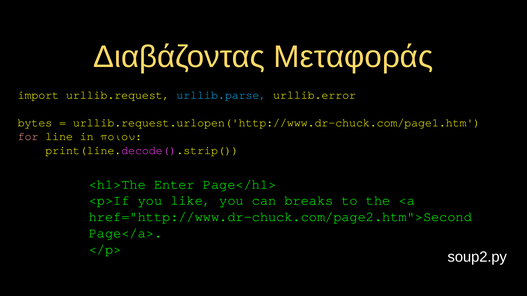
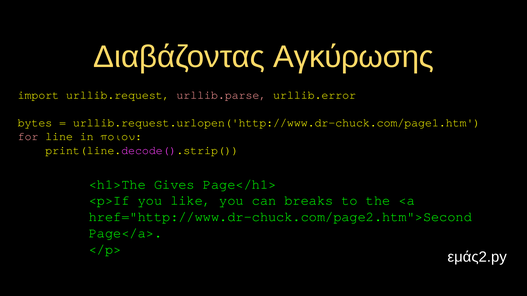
Μεταφοράς: Μεταφοράς -> Αγκύρωσης (354, 57)
urllib.parse colour: light blue -> pink (221, 95)
Enter: Enter -> Gives (174, 184)
soup2.py: soup2.py -> εμάς2.py (477, 257)
